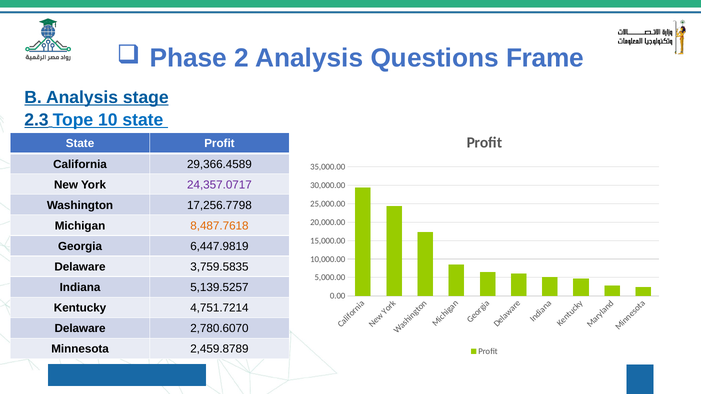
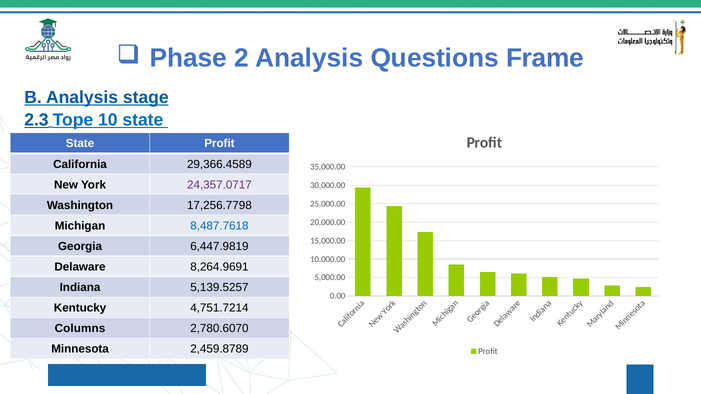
8,487.7618 colour: orange -> blue (219, 226)
3,759.5835: 3,759.5835 -> 8,264.9691 (219, 267)
Delaware: Delaware -> Columns (80, 329)
